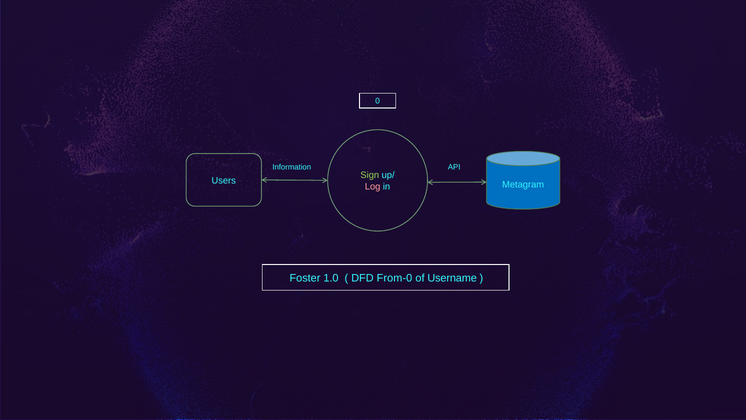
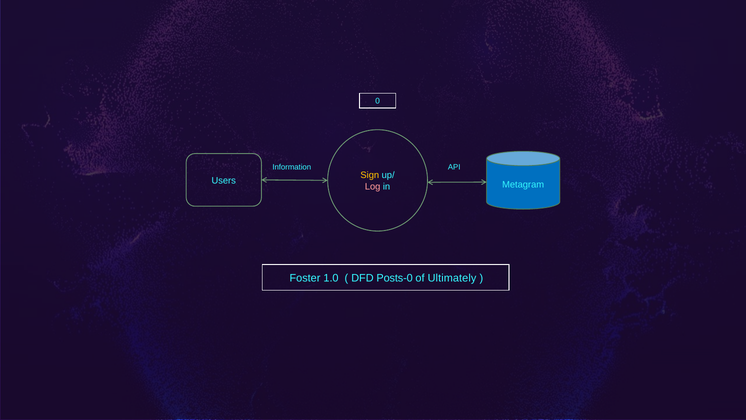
Sign colour: light green -> yellow (370, 175)
From-0: From-0 -> Posts-0 (395, 278)
Username: Username -> Ultimately (452, 278)
